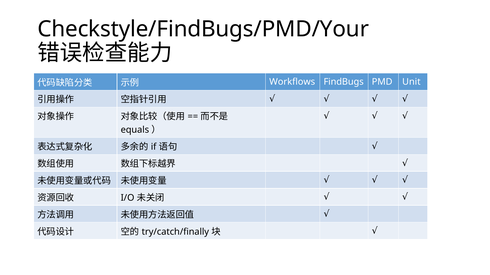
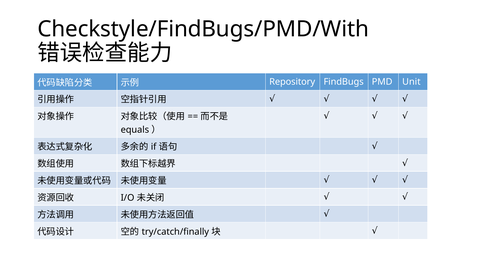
Checkstyle/FindBugs/PMD/Your: Checkstyle/FindBugs/PMD/Your -> Checkstyle/FindBugs/PMD/With (203, 29)
Workflows: Workflows -> Repository (292, 82)
